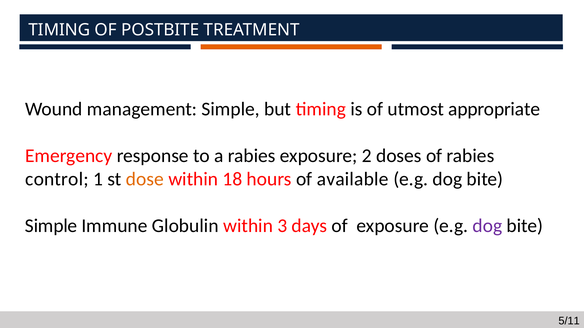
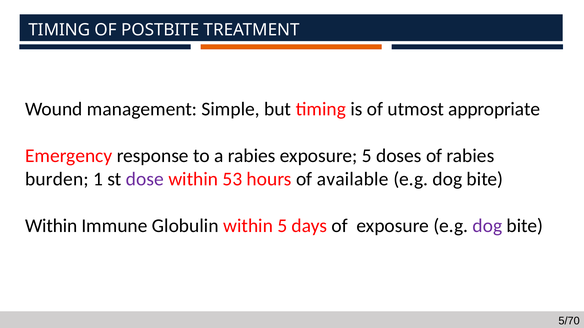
exposure 2: 2 -> 5 (367, 156)
control: control -> burden (57, 179)
dose colour: orange -> purple (145, 179)
18: 18 -> 53 (232, 179)
Simple: Simple -> Within (51, 226)
within 3: 3 -> 5 (282, 226)
5/11: 5/11 -> 5/70 (569, 321)
